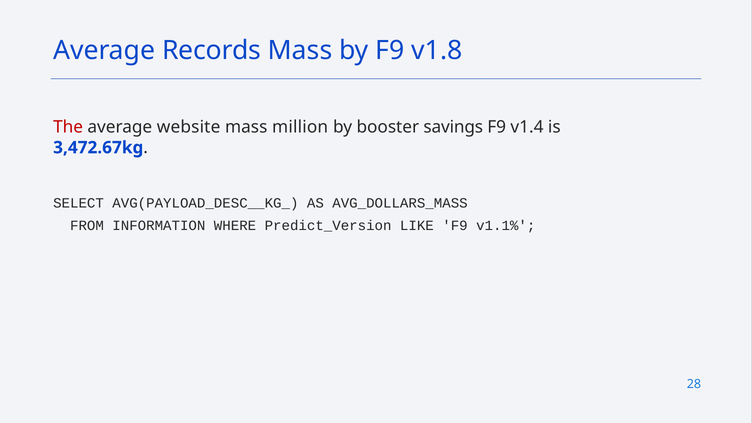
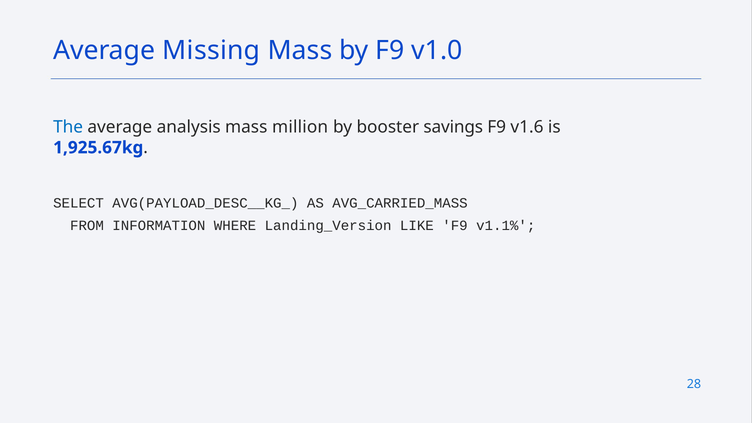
Records: Records -> Missing (211, 50)
v1.8: v1.8 -> v1.0 (437, 50)
The colour: red -> blue (68, 127)
website: website -> analysis (189, 127)
v1.4: v1.4 -> v1.6 (527, 127)
3,472.67kg: 3,472.67kg -> 1,925.67kg (98, 148)
AVG_DOLLARS_MASS: AVG_DOLLARS_MASS -> AVG_CARRIED_MASS (400, 203)
Predict_Version: Predict_Version -> Landing_Version (328, 226)
